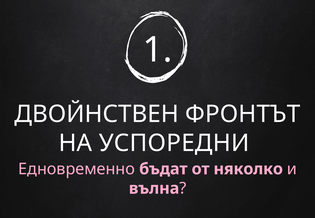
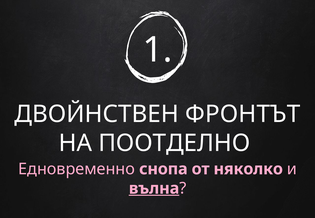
УСПОРЕДНИ: УСПОРЕДНИ -> ПООТДЕЛНО (174, 143)
бъдат: бъдат -> снопа (163, 169)
вълна underline: none -> present (154, 188)
